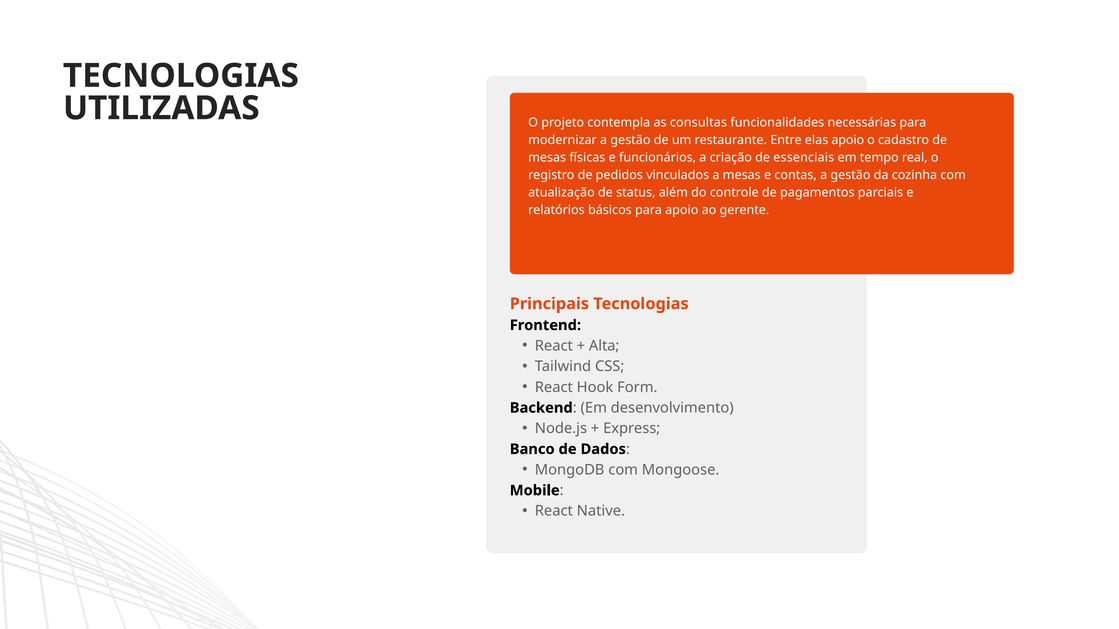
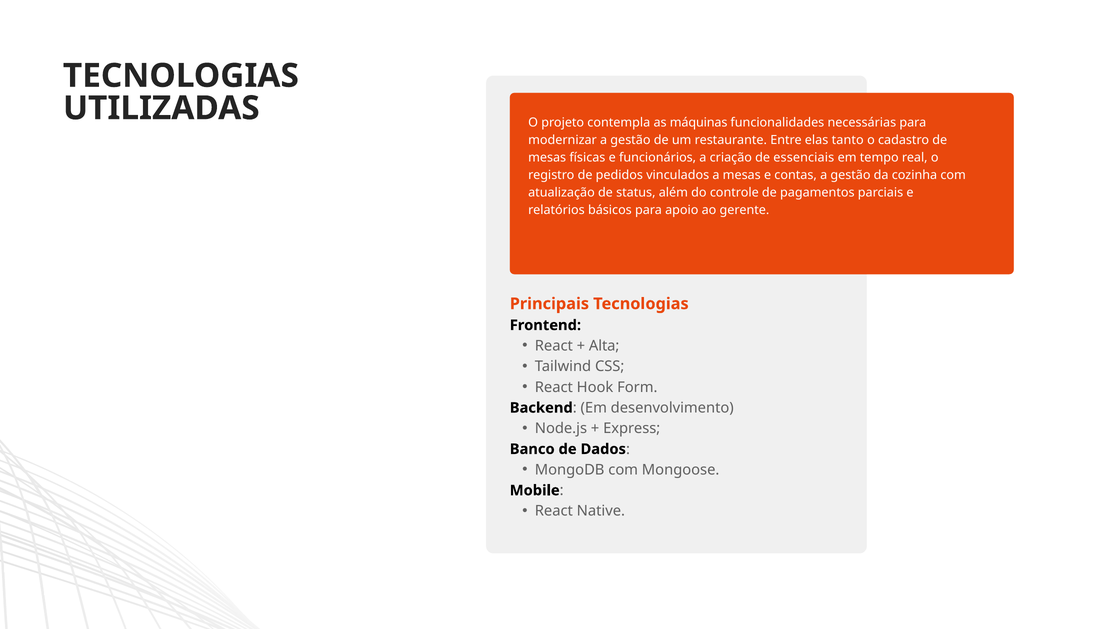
consultas: consultas -> máquinas (699, 123)
elas apoio: apoio -> tanto (848, 140)
